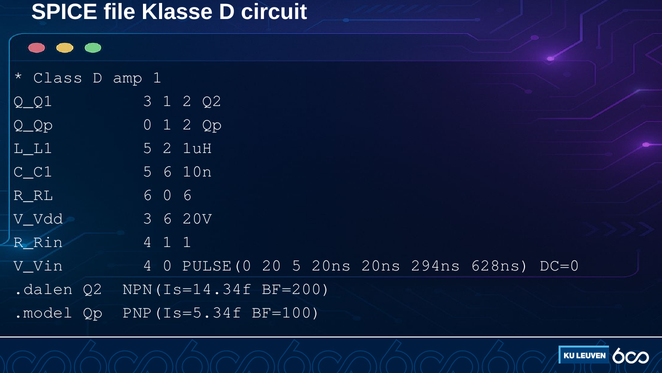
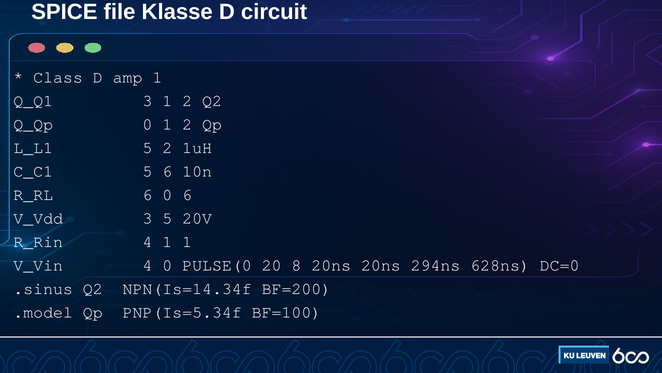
3 6: 6 -> 5 (167, 218)
20 5: 5 -> 8 (296, 265)
.dalen: .dalen -> .sinus (43, 288)
